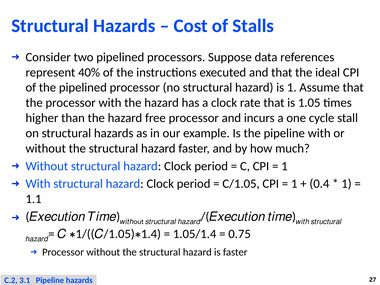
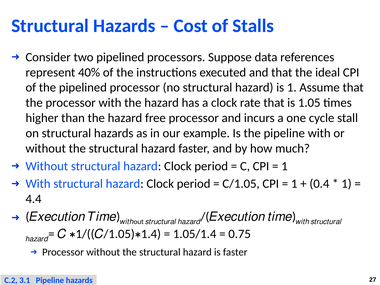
1.1: 1.1 -> 4.4 (34, 199)
